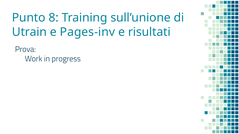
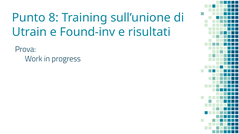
Pages-inv: Pages-inv -> Found-inv (87, 32)
